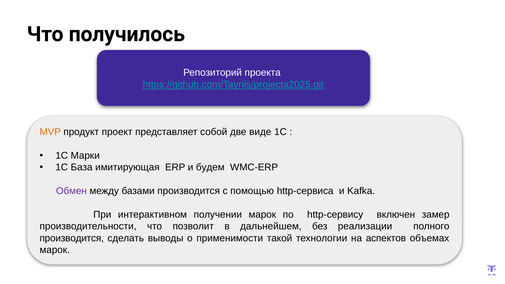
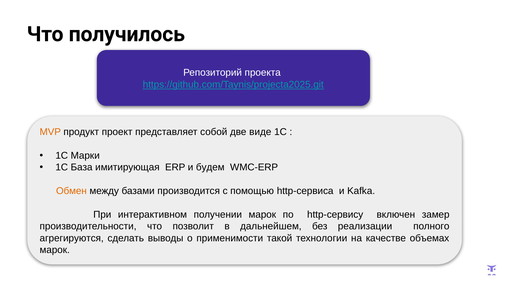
Обмен colour: purple -> orange (71, 191)
производится: производится -> агрегируются (72, 238)
аспектов: аспектов -> качестве (386, 238)
